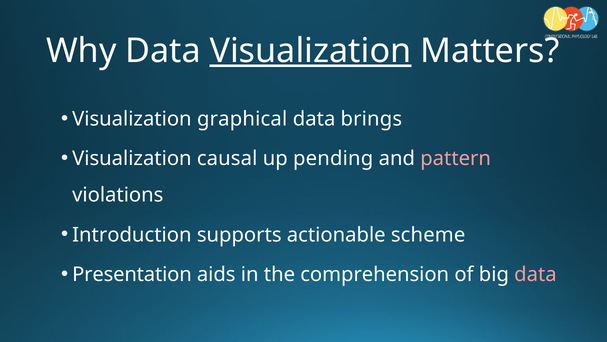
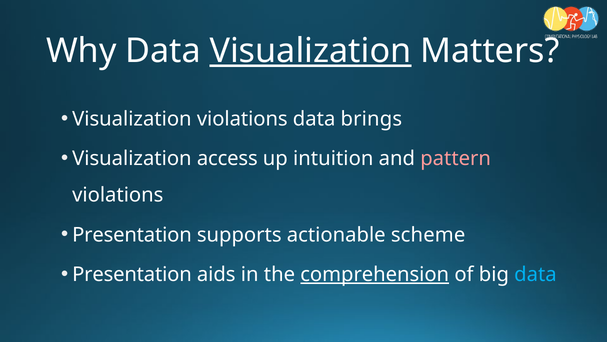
Visualization graphical: graphical -> violations (242, 119)
causal: causal -> access (227, 158)
pending: pending -> intuition (333, 158)
Introduction: Introduction -> Presentation (132, 234)
comprehension underline: none -> present (375, 274)
data colour: pink -> light blue (535, 274)
